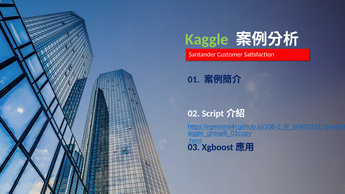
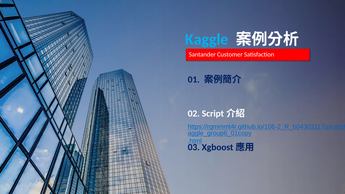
Kaggle colour: light green -> light blue (207, 39)
